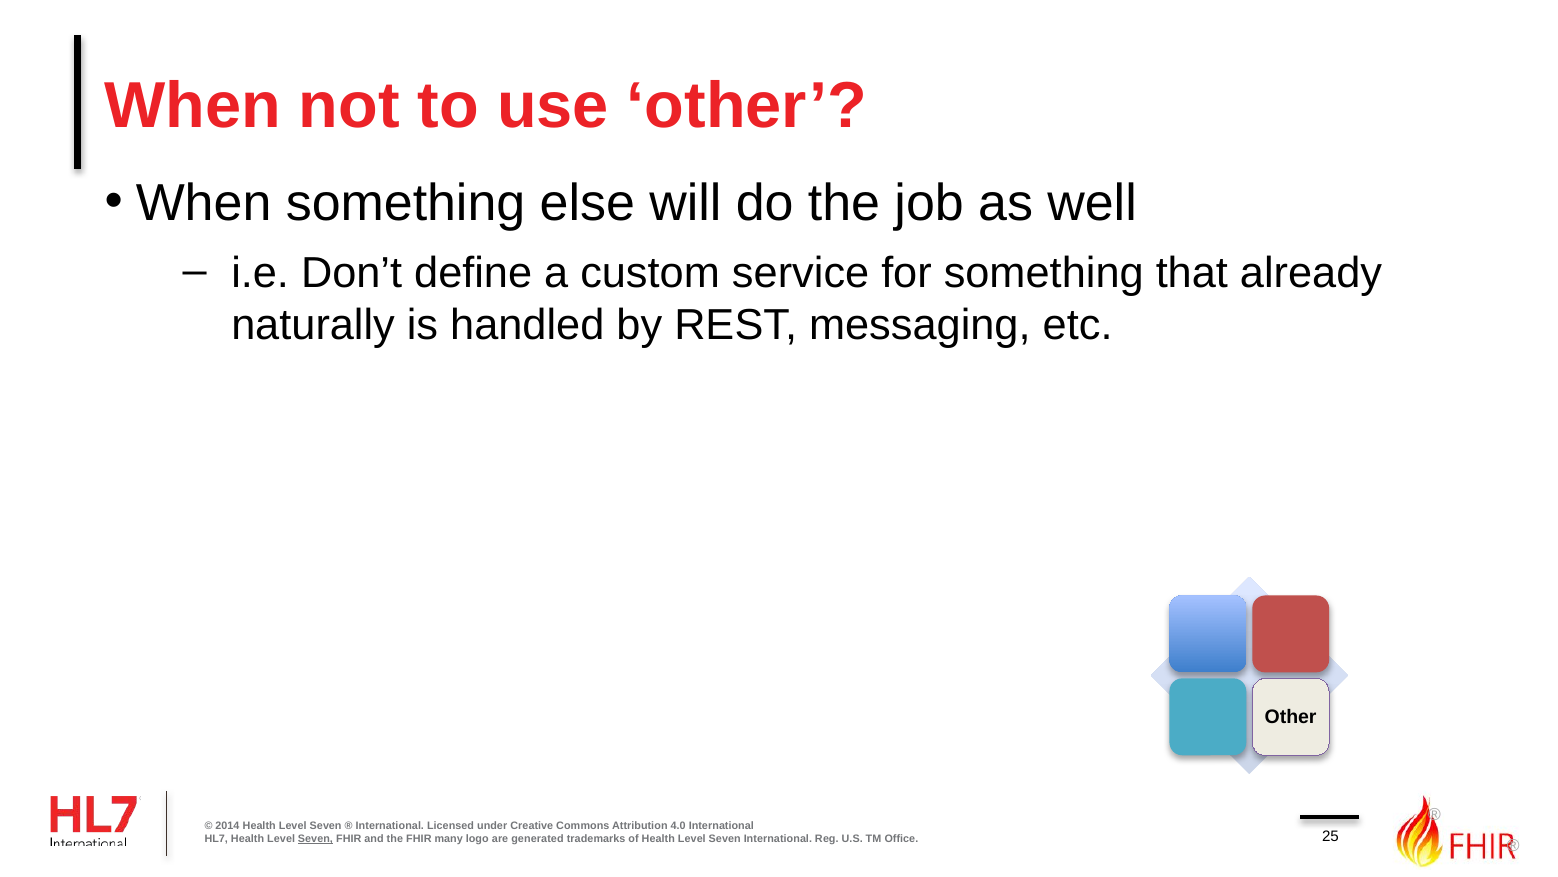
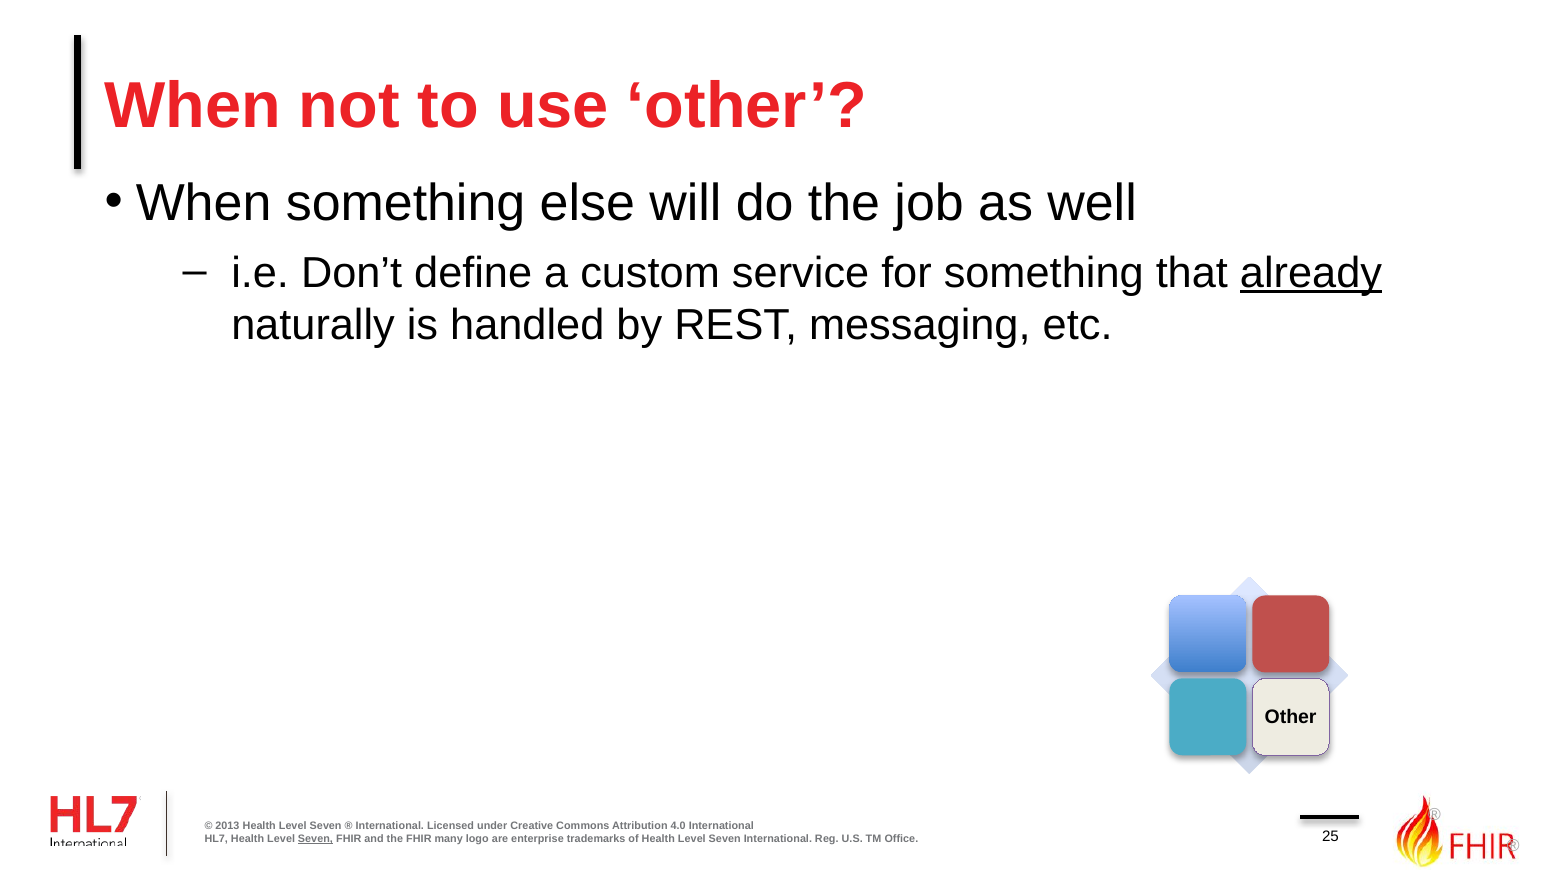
already underline: none -> present (1311, 273)
2014: 2014 -> 2013 (227, 825)
generated: generated -> enterprise (538, 838)
